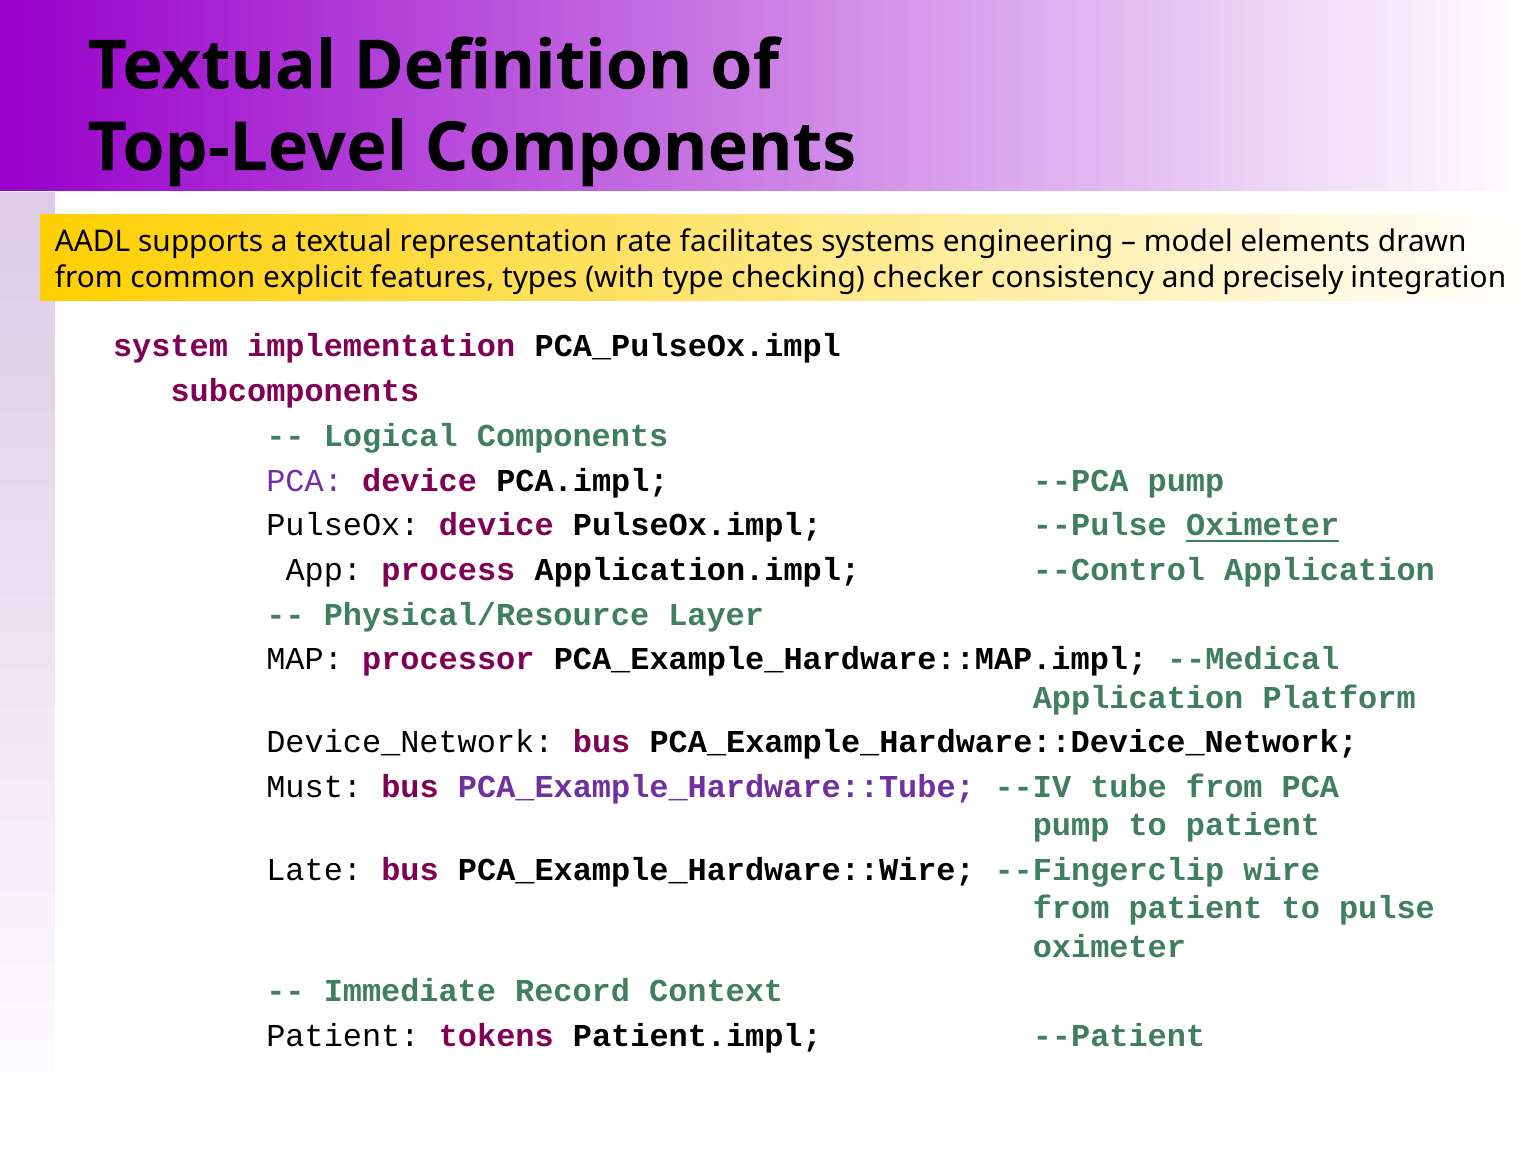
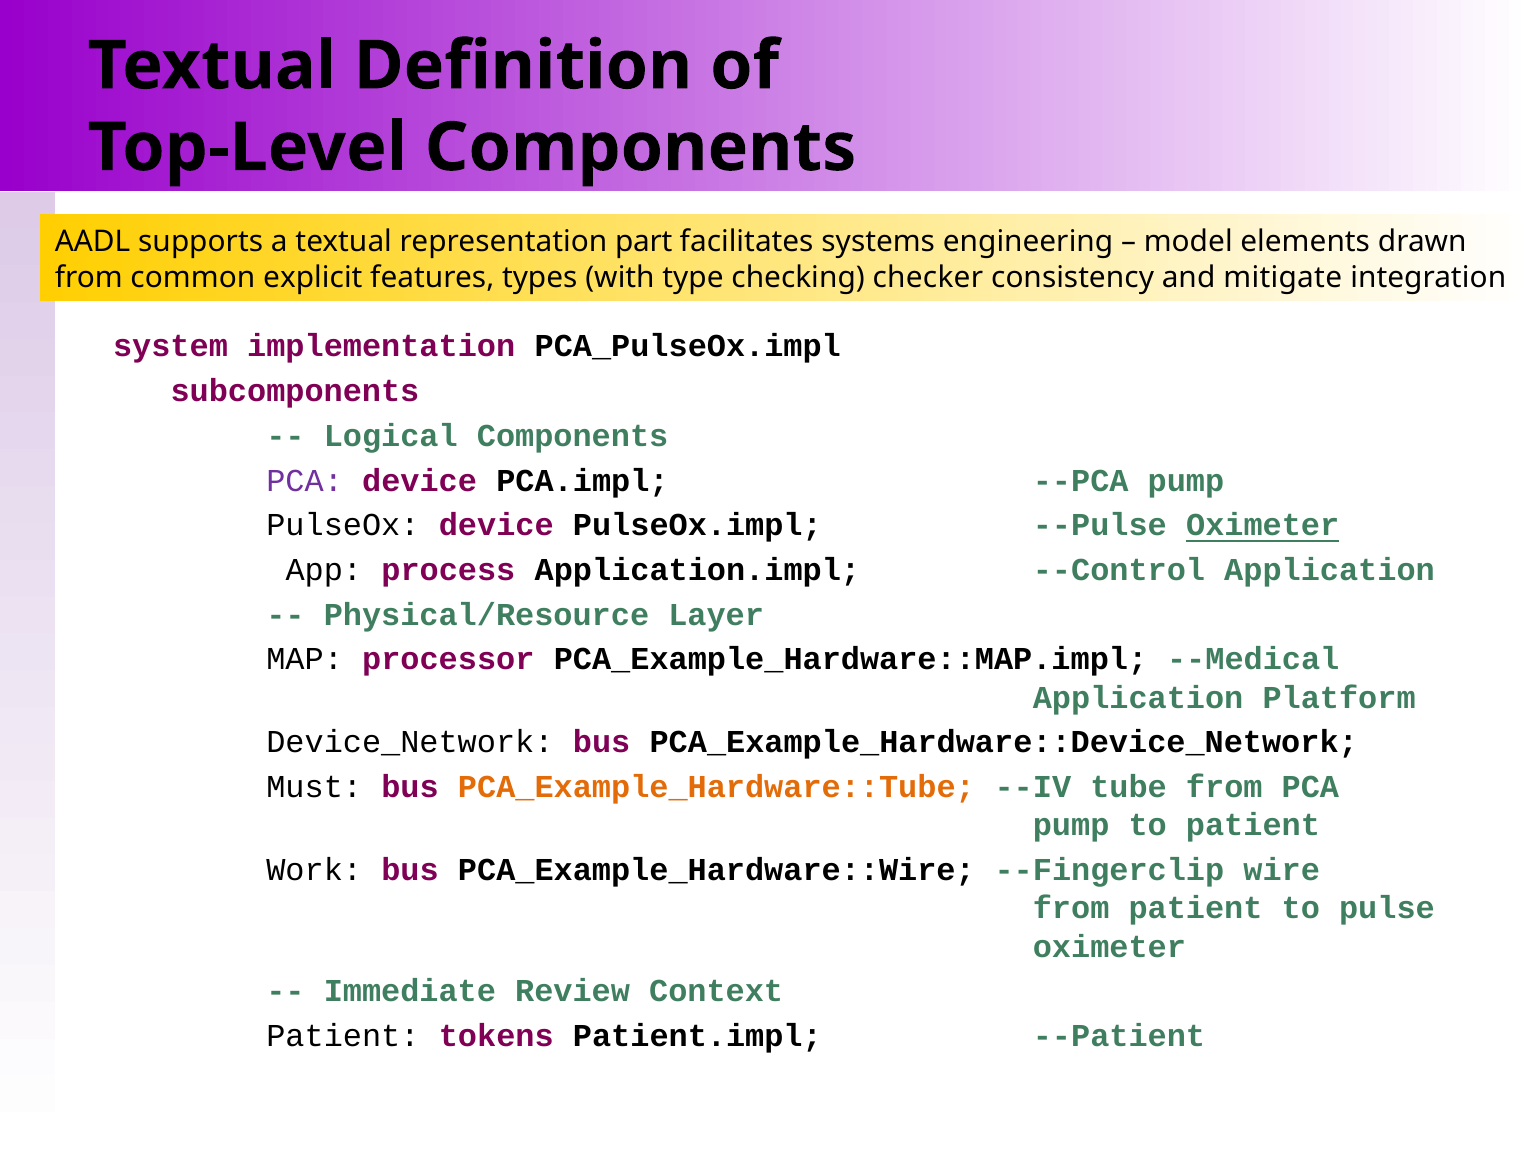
rate: rate -> part (644, 242)
precisely: precisely -> mitigate (1283, 277)
PCA_Example_Hardware::Tube colour: purple -> orange (716, 787)
Late: Late -> Work (314, 871)
Record: Record -> Review (573, 992)
